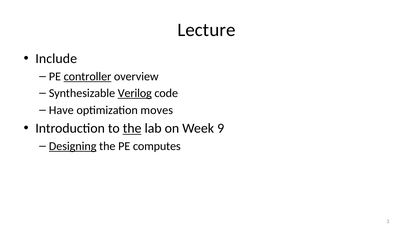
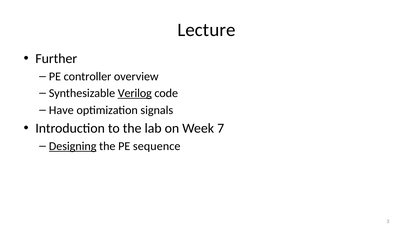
Include: Include -> Further (56, 59)
controller underline: present -> none (87, 77)
moves: moves -> signals (157, 110)
the underline: present -> none (132, 129)
9: 9 -> 7 (221, 129)
computes: computes -> sequence (157, 146)
